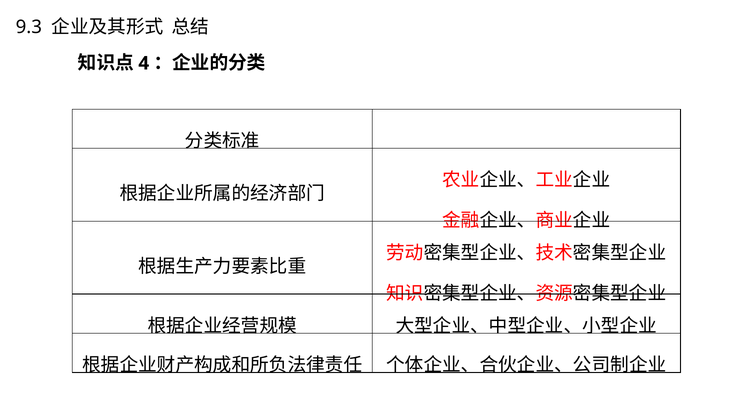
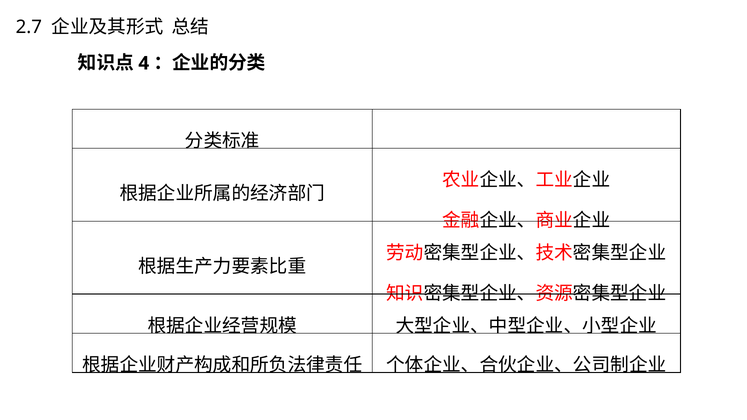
9.3: 9.3 -> 2.7 (29, 27)
